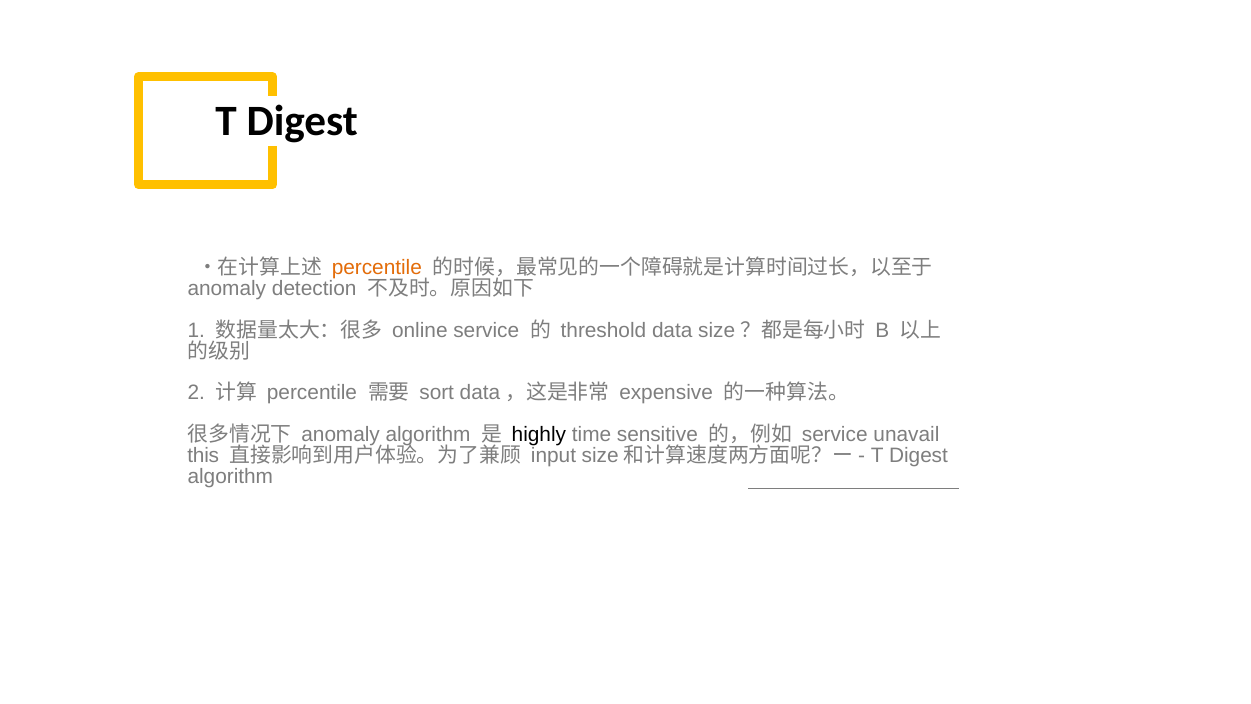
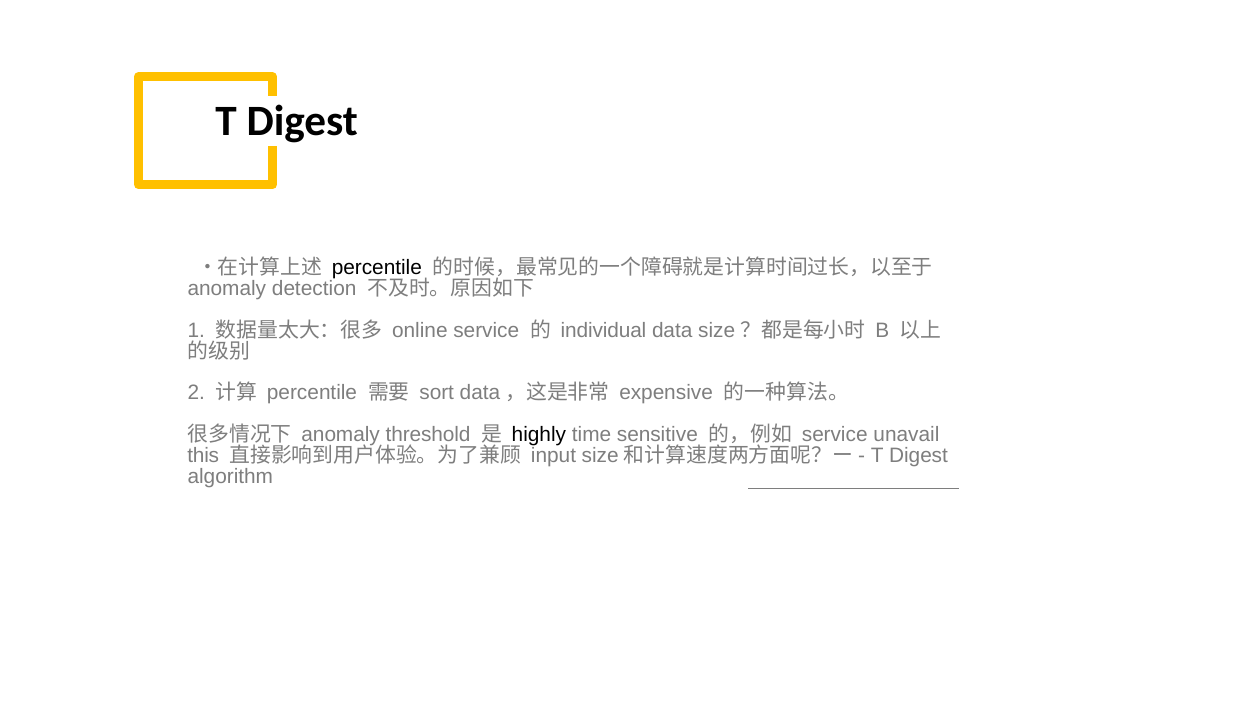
percentile colour: orange -> black (377, 268)
threshold: threshold -> individual (604, 330)
anomaly algorithm: algorithm -> threshold (428, 434)
